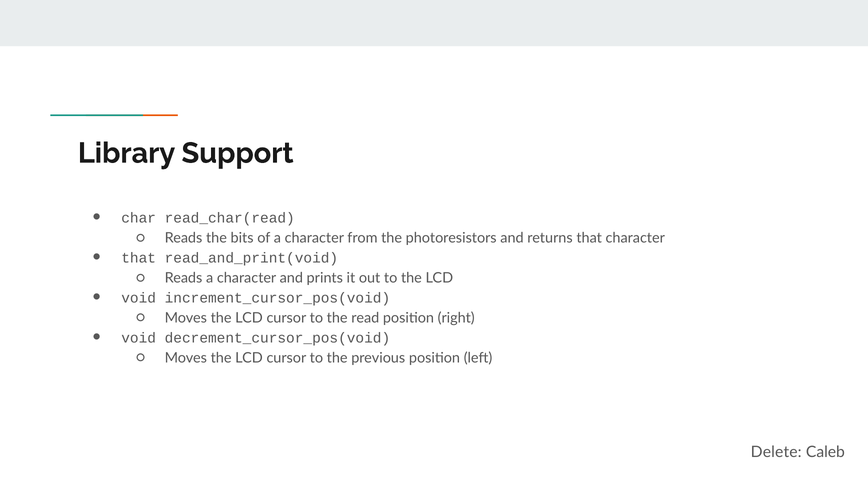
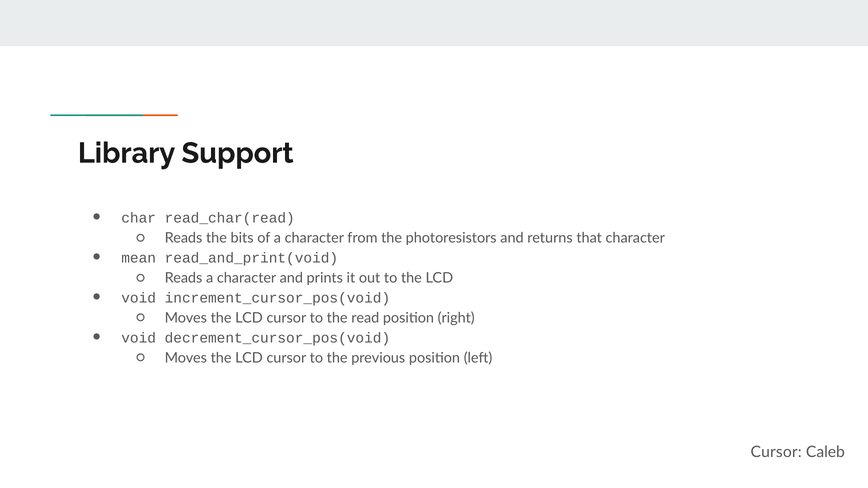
that: that -> mean (139, 258)
Delete: Delete -> Cursor (776, 453)
